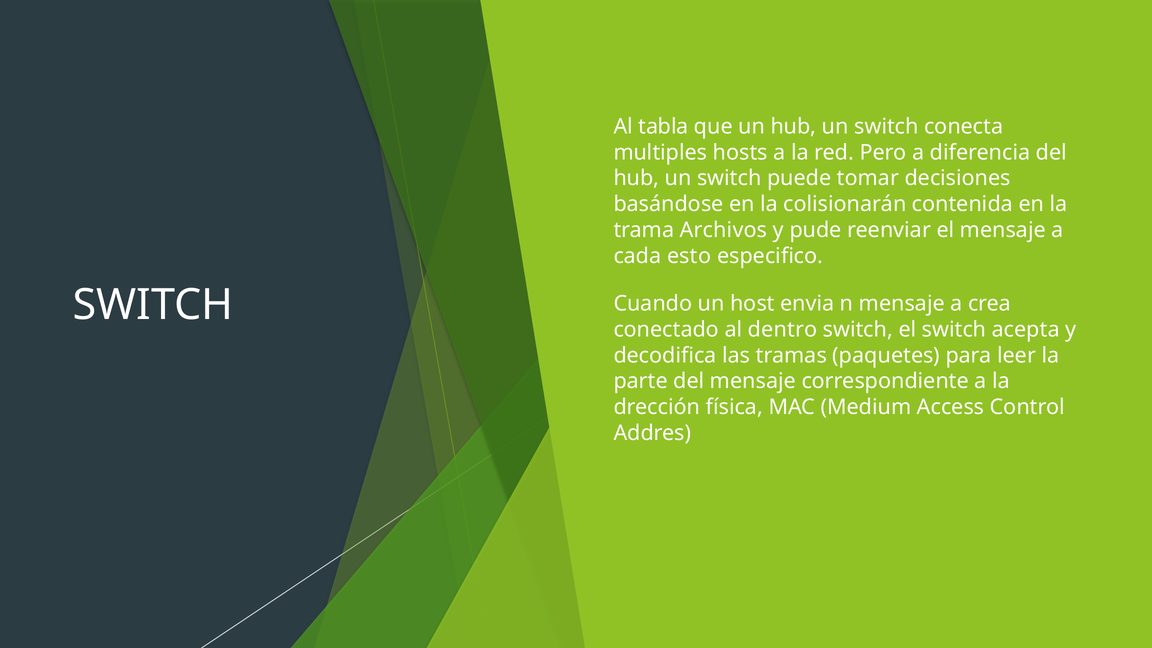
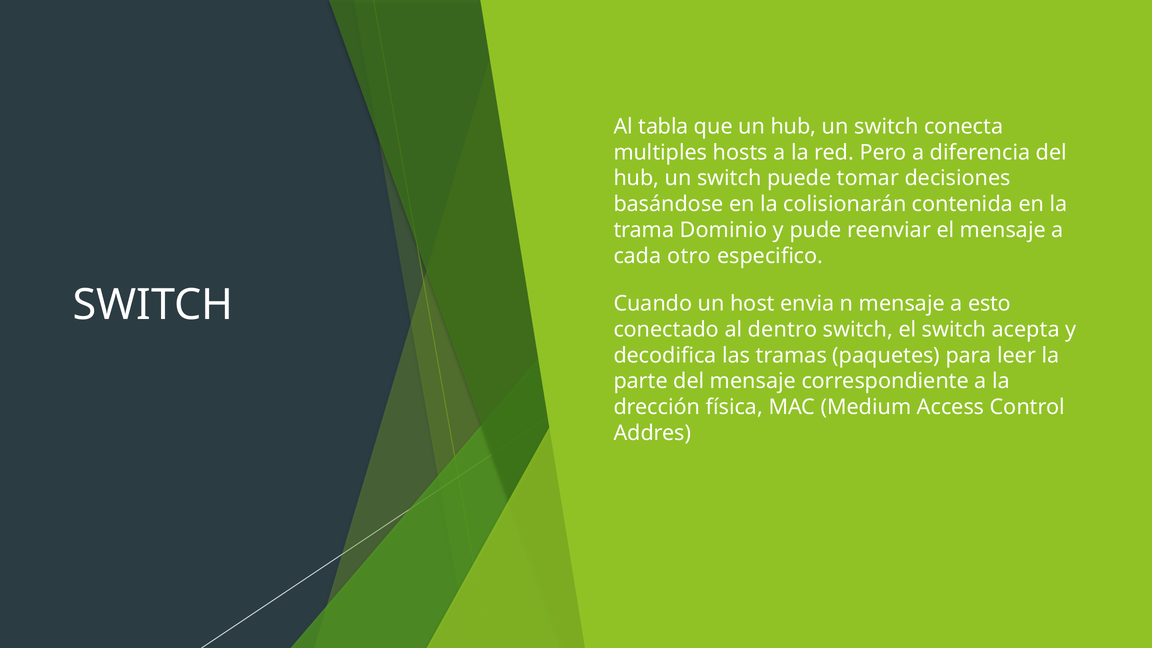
Archivos: Archivos -> Dominio (723, 230)
esto: esto -> otro (689, 256)
crea: crea -> esto (989, 304)
